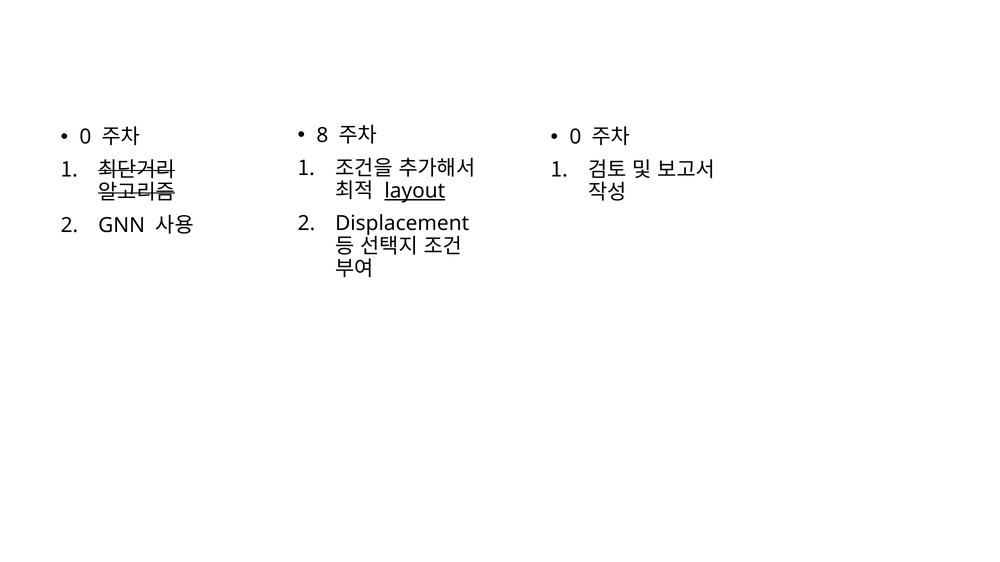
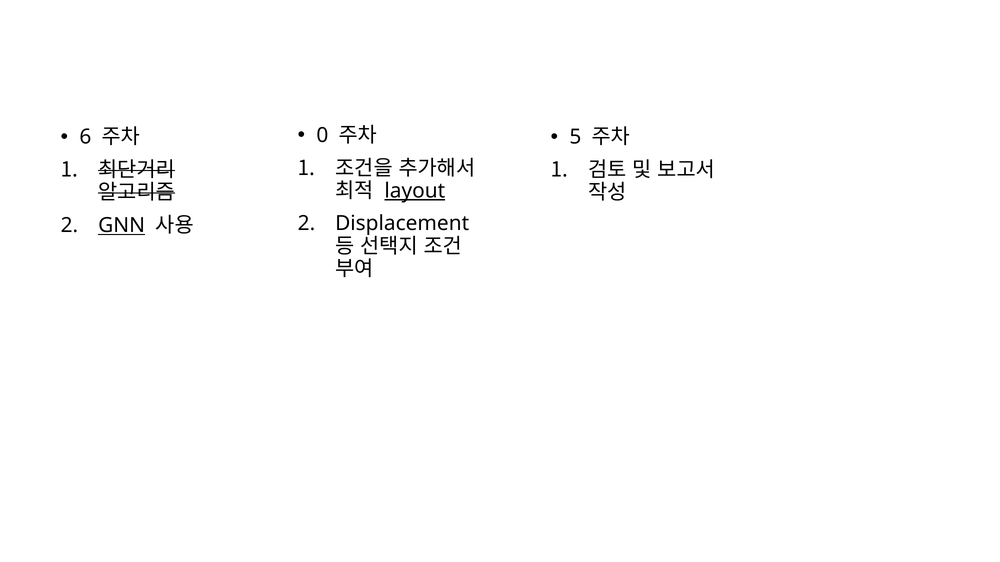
8: 8 -> 0 (322, 135)
0: 0 -> 6 (85, 137)
0: 0 -> 5 (575, 137)
GNN underline: none -> present (122, 226)
